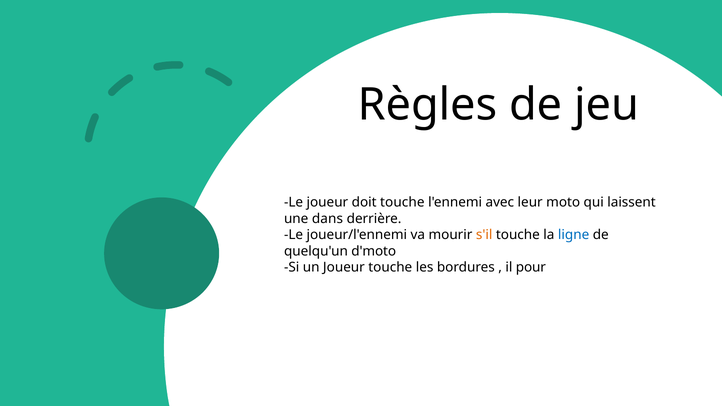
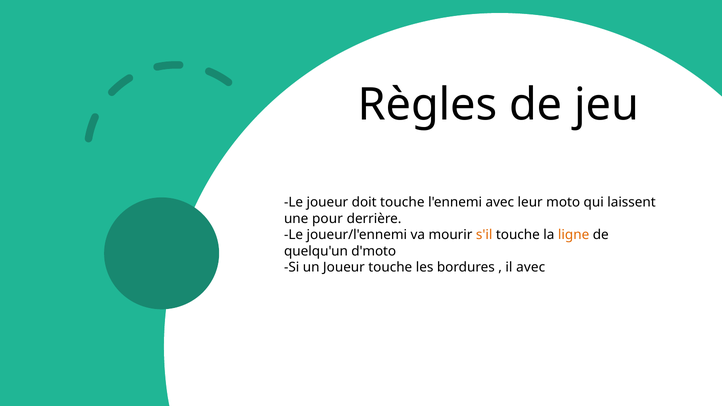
dans: dans -> pour (327, 219)
ligne colour: blue -> orange (574, 235)
il pour: pour -> avec (531, 267)
